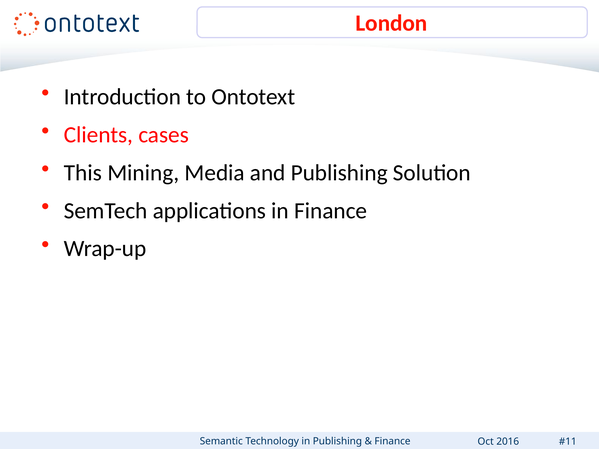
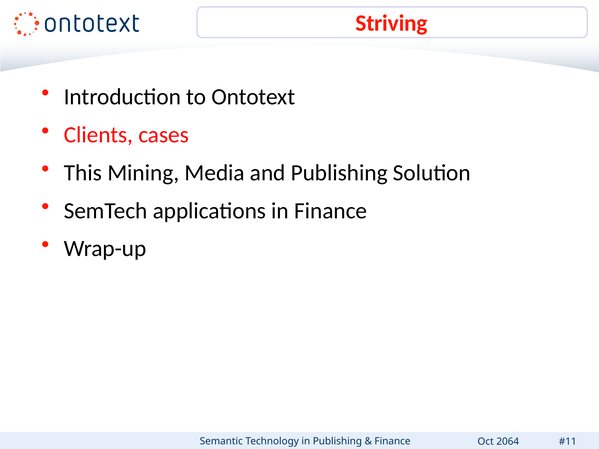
London: London -> Striving (392, 23)
2016: 2016 -> 2064 (508, 442)
